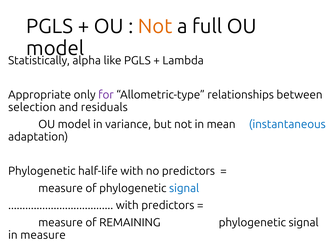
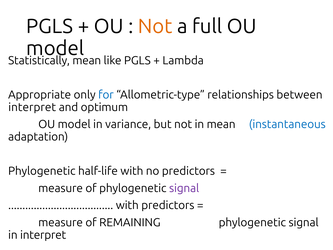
Statistically alpha: alpha -> mean (87, 60)
for colour: purple -> blue (106, 95)
selection: selection -> interpret (32, 107)
residuals: residuals -> optimum (104, 107)
signal colour: blue -> purple (184, 188)
in measure: measure -> interpret (43, 235)
